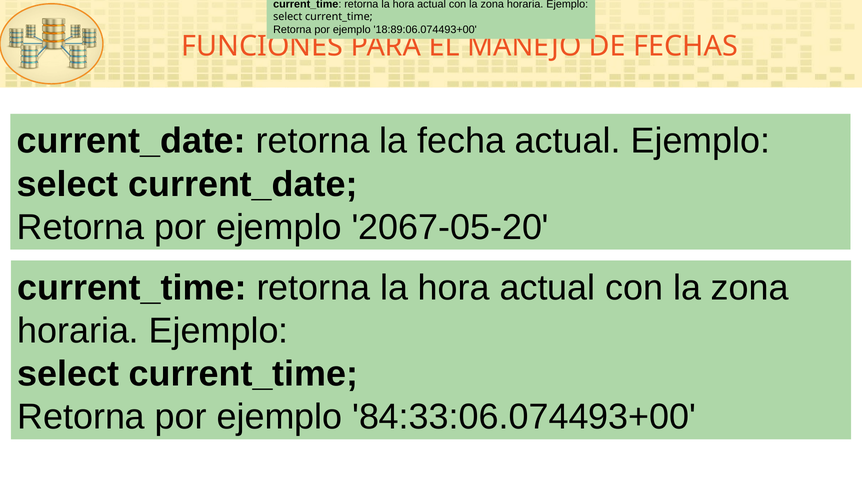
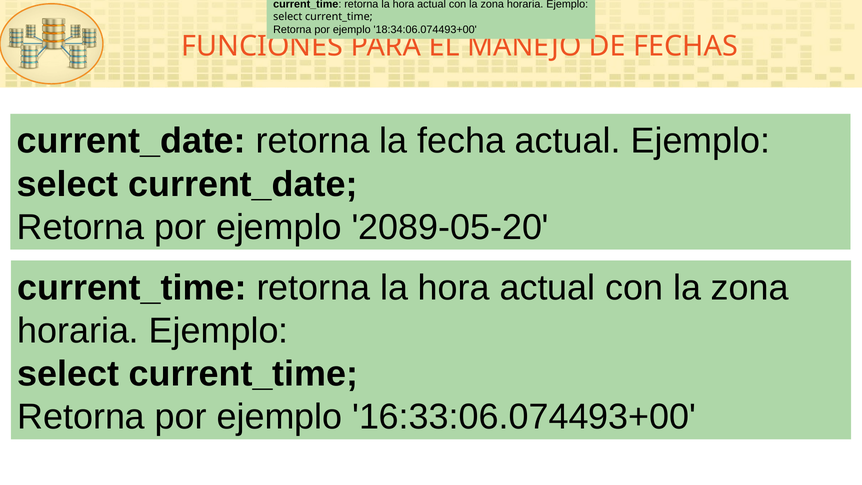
18:89:06.074493+00: 18:89:06.074493+00 -> 18:34:06.074493+00 (425, 30)
2067-05-20: 2067-05-20 -> 2089-05-20 (450, 227)
84:33:06.074493+00: 84:33:06.074493+00 -> 16:33:06.074493+00 (524, 417)
